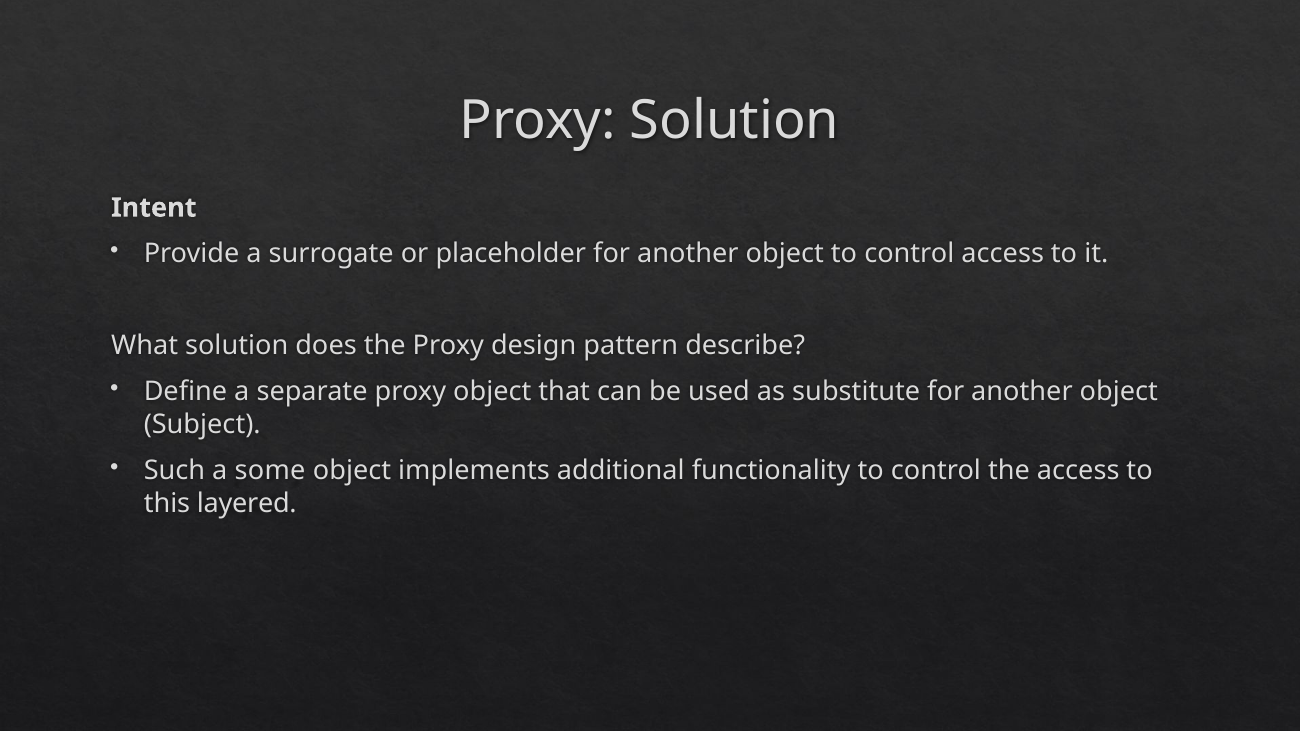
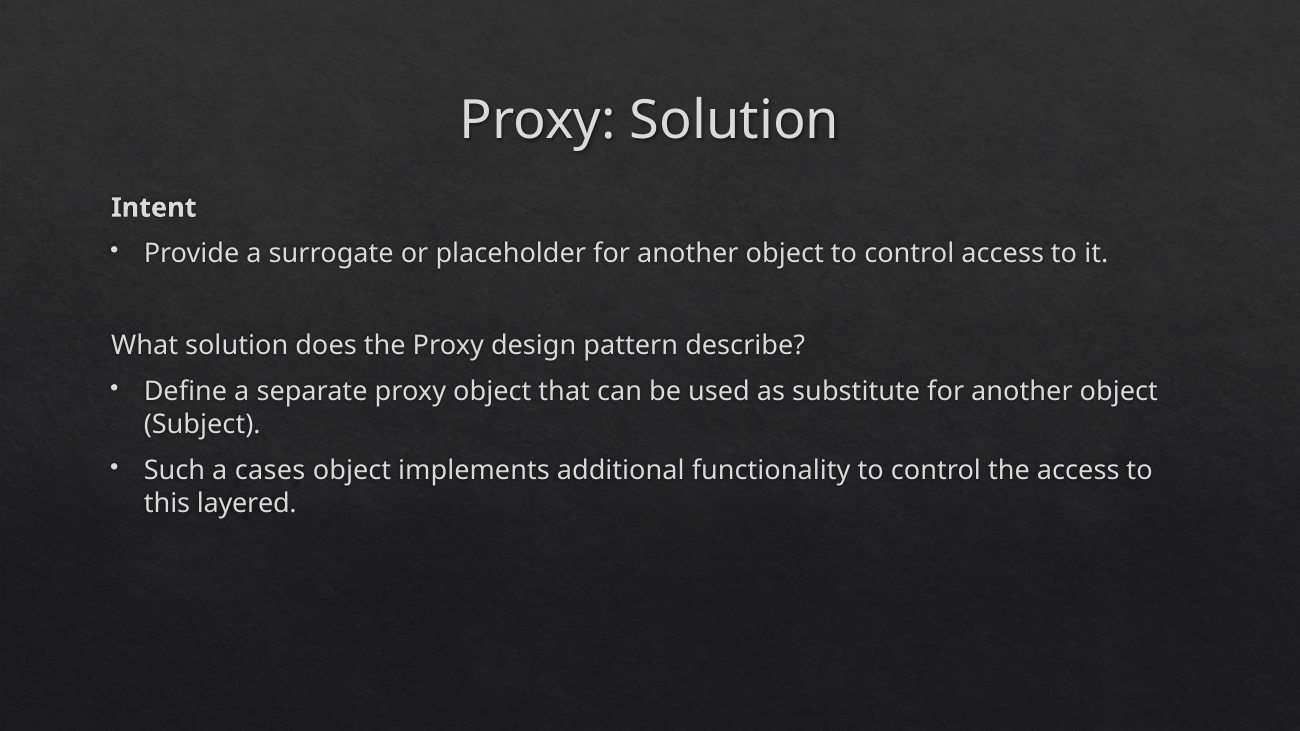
some: some -> cases (270, 471)
